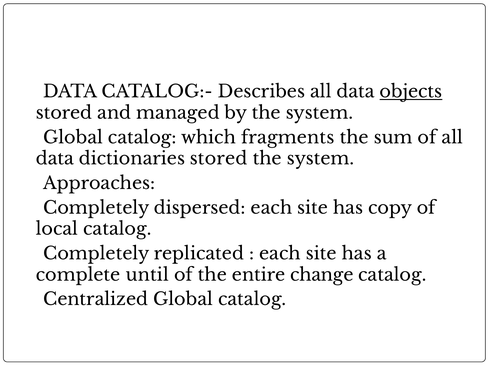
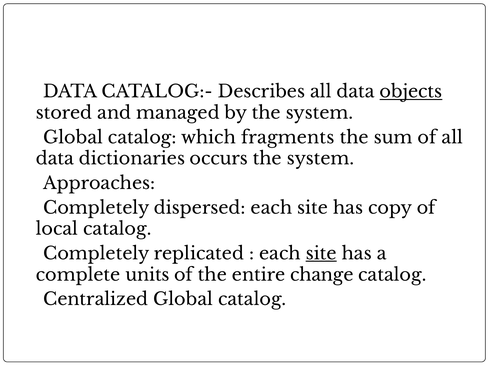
dictionaries stored: stored -> occurs (219, 159)
site underline: none -> present (321, 253)
until: until -> units (147, 275)
